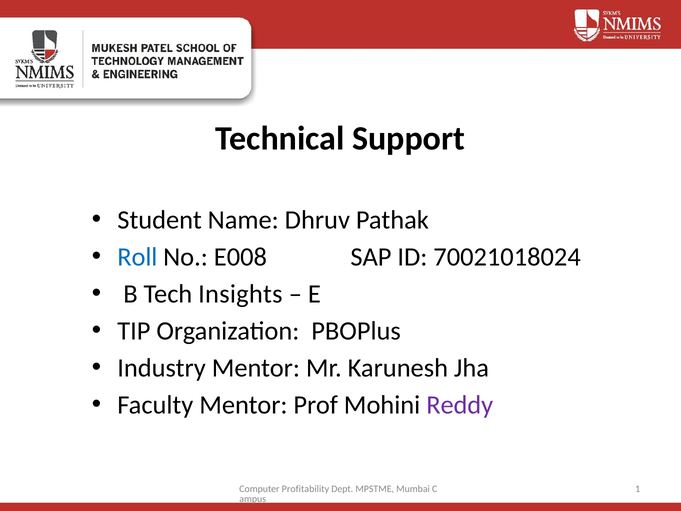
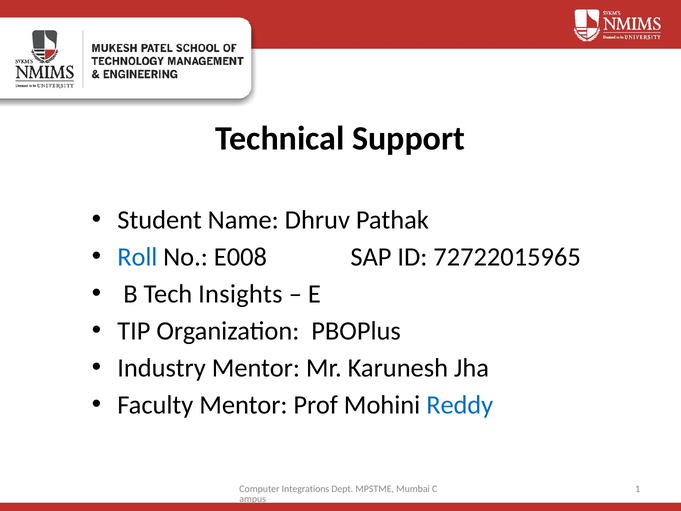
70021018024: 70021018024 -> 72722015965 (507, 257)
Reddy colour: purple -> blue (460, 405)
Profitability: Profitability -> Integrations (306, 489)
